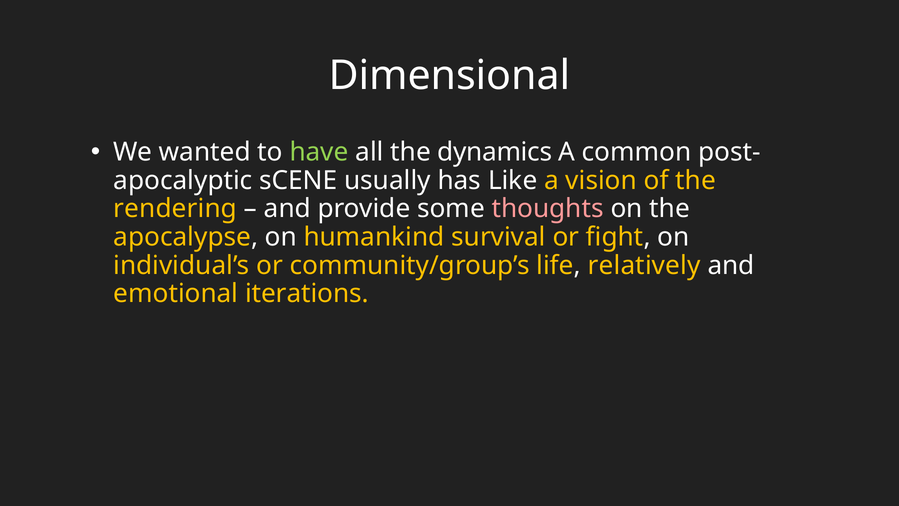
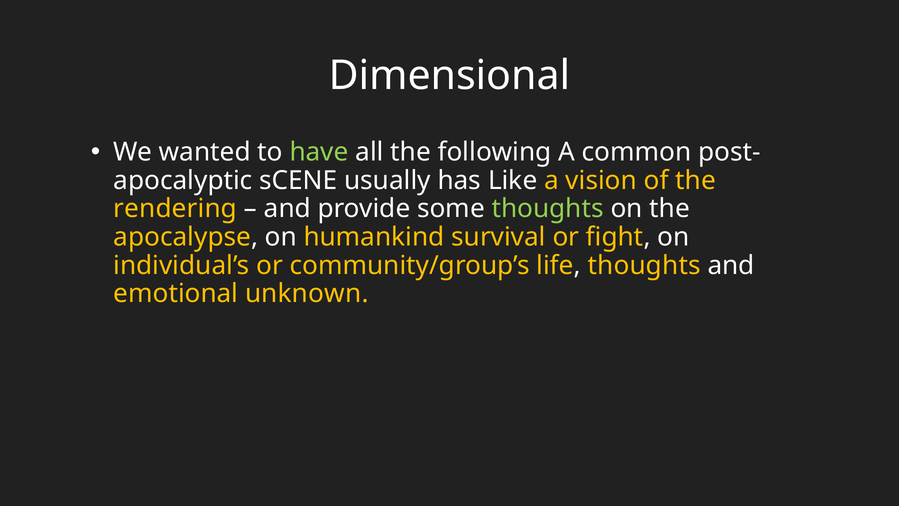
dynamics: dynamics -> following (495, 152)
thoughts colour: pink -> light green (548, 209)
life relatively: relatively -> thoughts (644, 265)
iterations: iterations -> unknown (307, 294)
